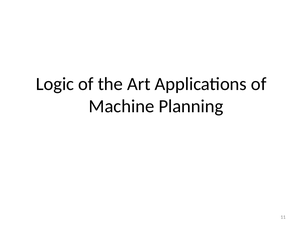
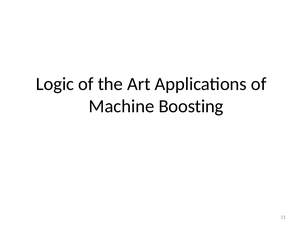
Planning: Planning -> Boosting (191, 106)
